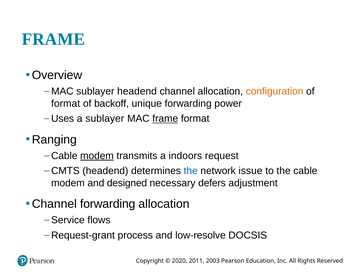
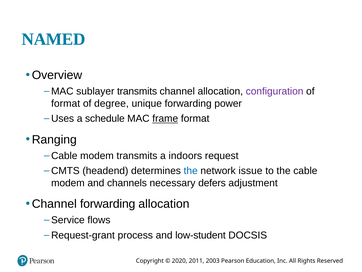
FRAME: FRAME -> NAMED (54, 39)
sublayer headend: headend -> transmits (137, 91)
configuration colour: orange -> purple (275, 91)
backoff: backoff -> degree (111, 103)
a sublayer: sublayer -> schedule (105, 118)
modem underline: present -> none (97, 155)
designed: designed -> channels (127, 183)
low-resolve: low-resolve -> low-student (200, 235)
